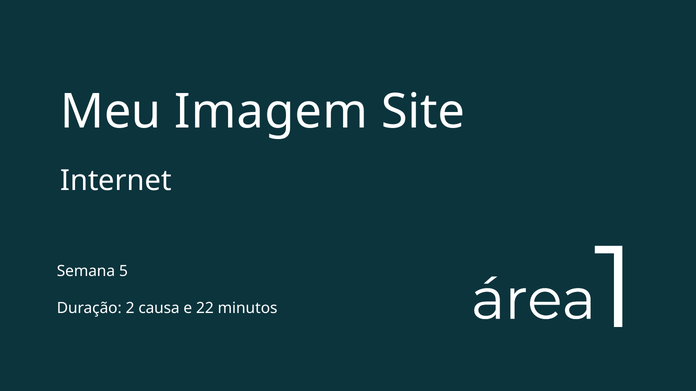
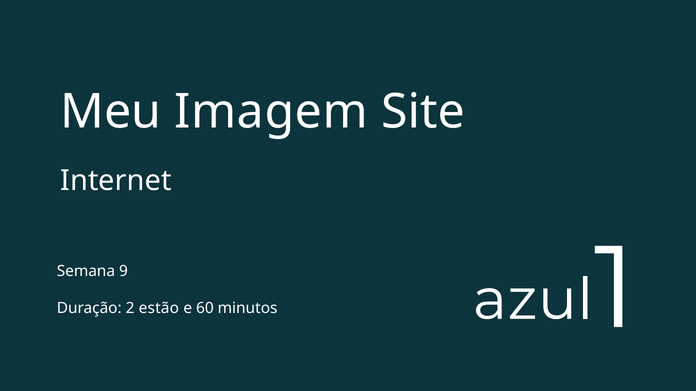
5: 5 -> 9 (124, 272)
área: área -> azul (533, 300)
causa: causa -> estão (159, 309)
22: 22 -> 60 (205, 309)
